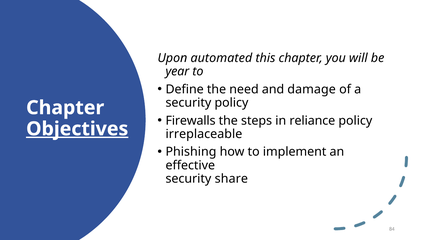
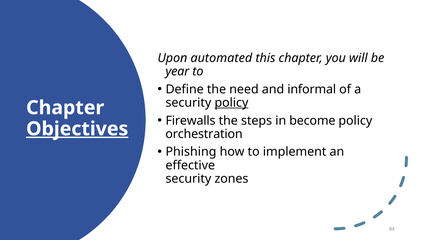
damage: damage -> informal (312, 89)
policy underline: none -> present (231, 103)
reliance: reliance -> become (312, 120)
irreplaceable: irreplaceable -> orchestration (204, 134)
share: share -> zones (231, 178)
